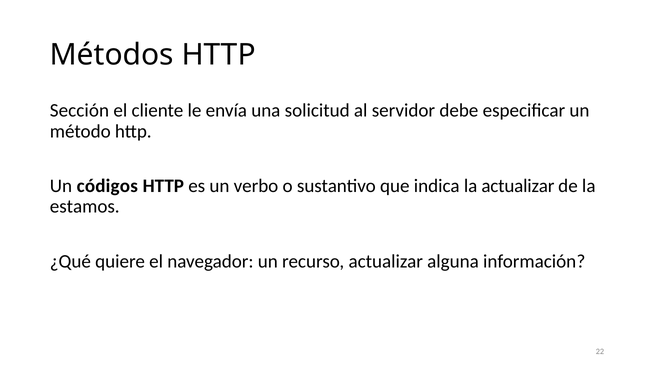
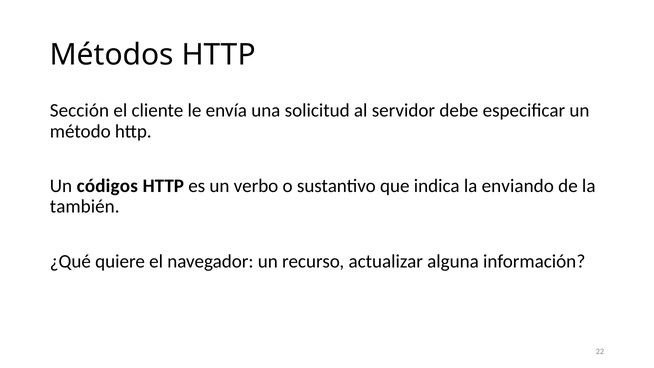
la actualizar: actualizar -> enviando (518, 186)
estamos: estamos -> también (85, 207)
